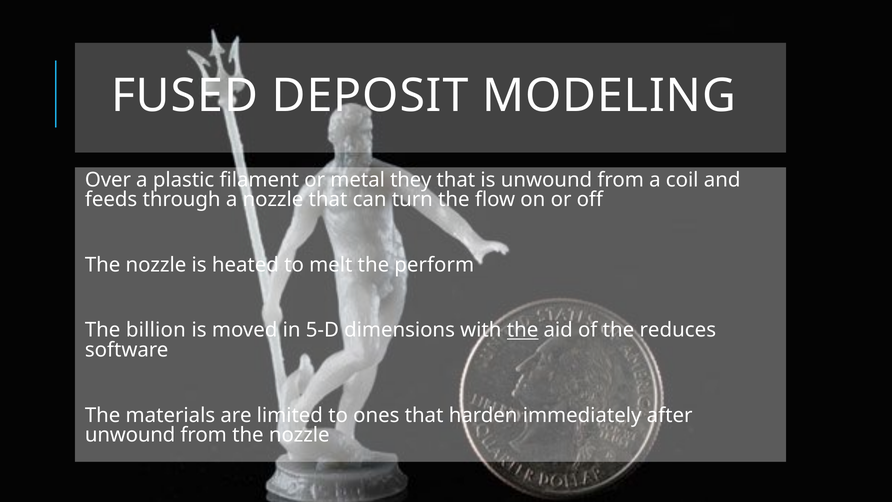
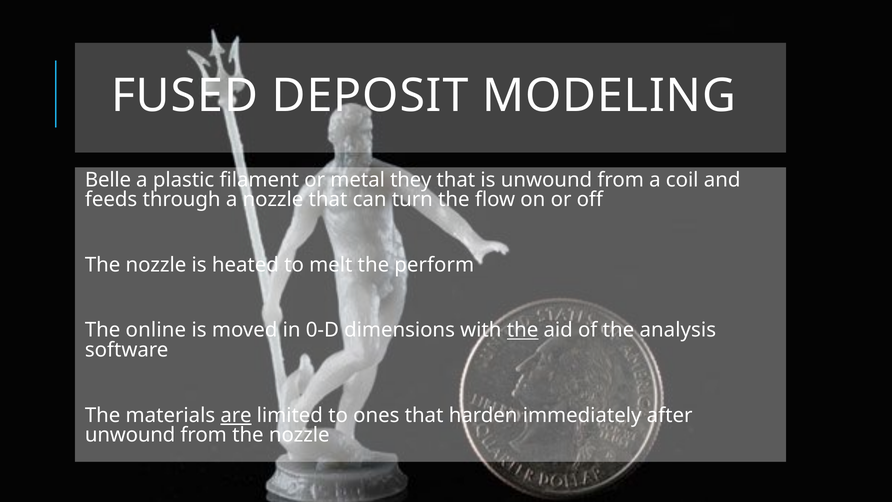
Over: Over -> Belle (108, 180)
billion: billion -> online (156, 330)
5-D: 5-D -> 0-D (322, 330)
reduces: reduces -> analysis (678, 330)
are underline: none -> present (236, 415)
